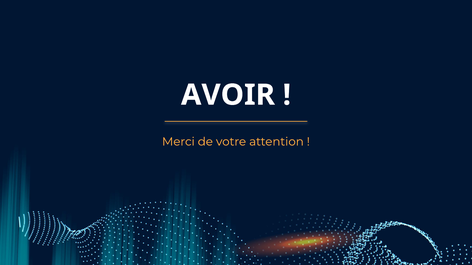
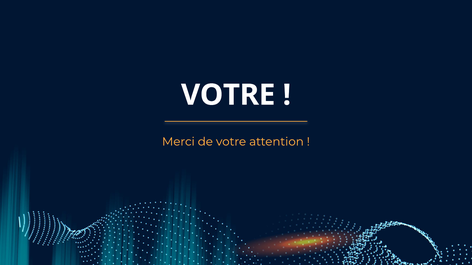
AVOIR: AVOIR -> VOTRE (228, 95)
